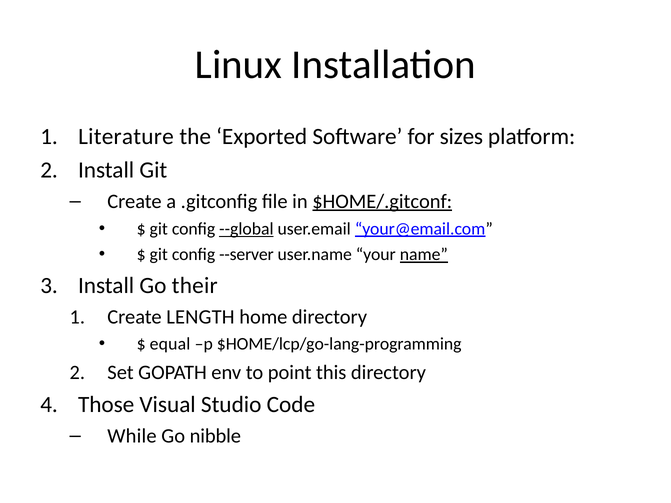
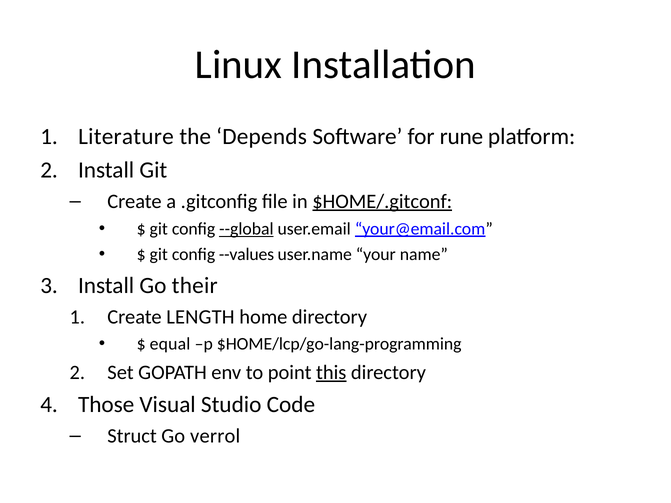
Exported: Exported -> Depends (262, 136)
sizes: sizes -> rune (461, 136)
--server: --server -> --values (246, 255)
name underline: present -> none (424, 255)
this underline: none -> present (331, 373)
While: While -> Struct (132, 436)
nibble: nibble -> verrol (215, 436)
